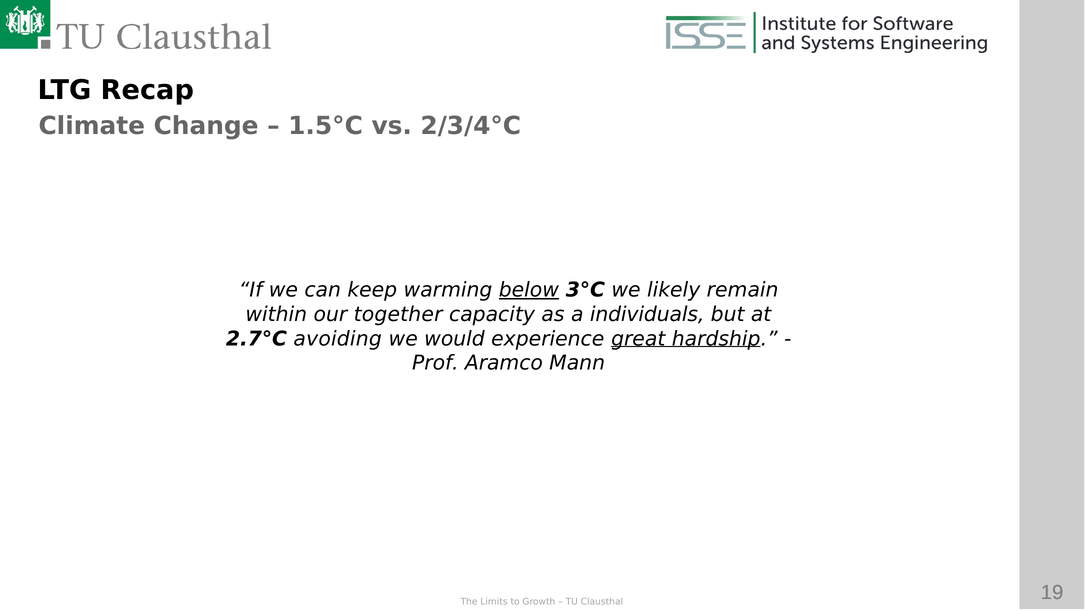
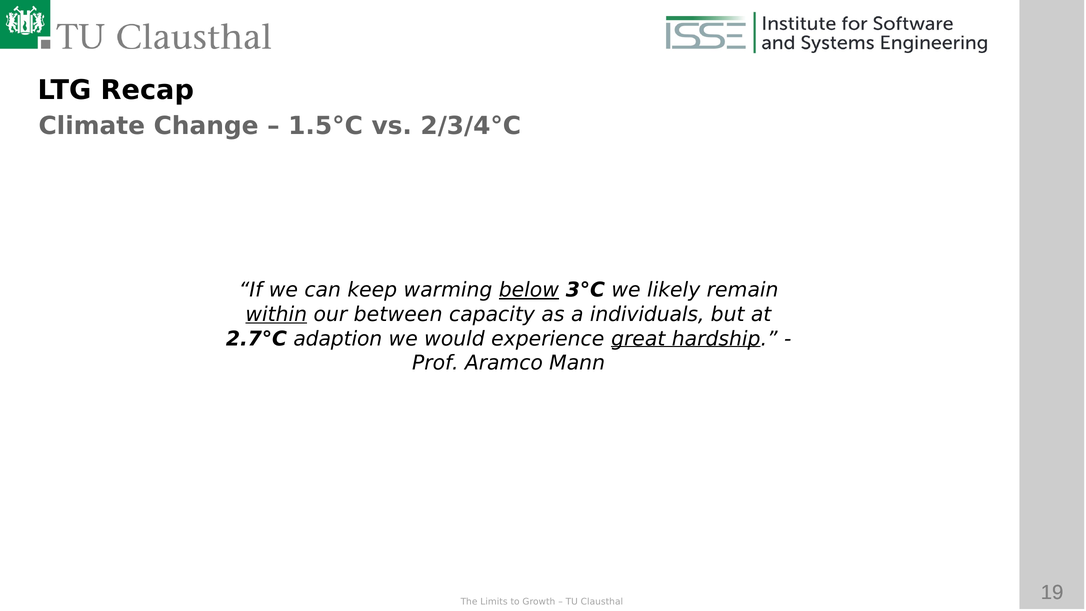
within underline: none -> present (276, 314)
together: together -> between (398, 314)
avoiding: avoiding -> adaption (338, 339)
